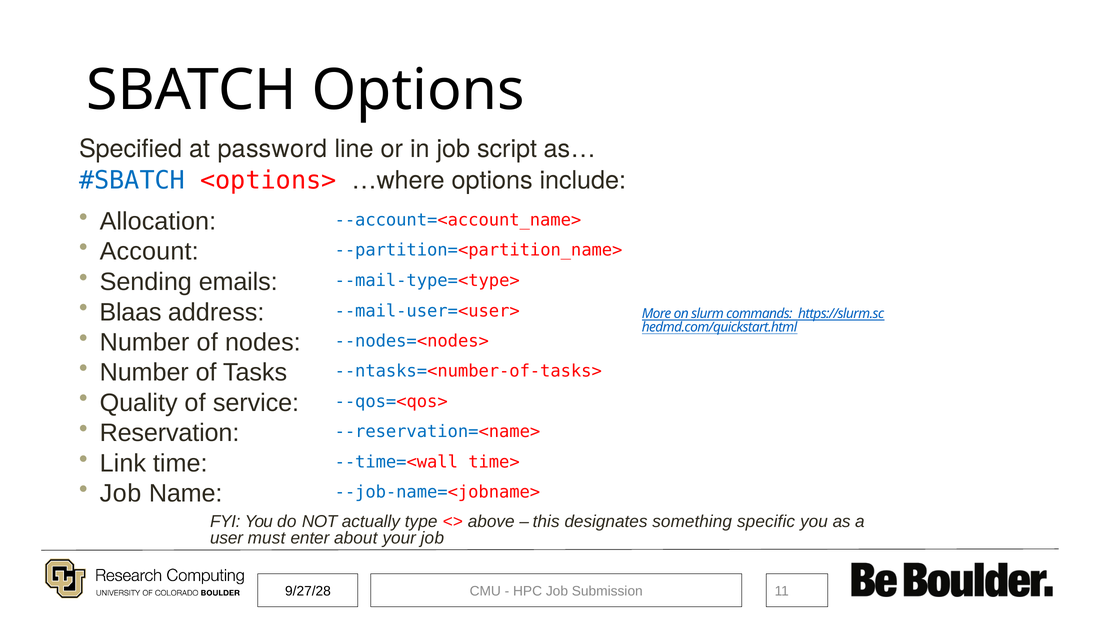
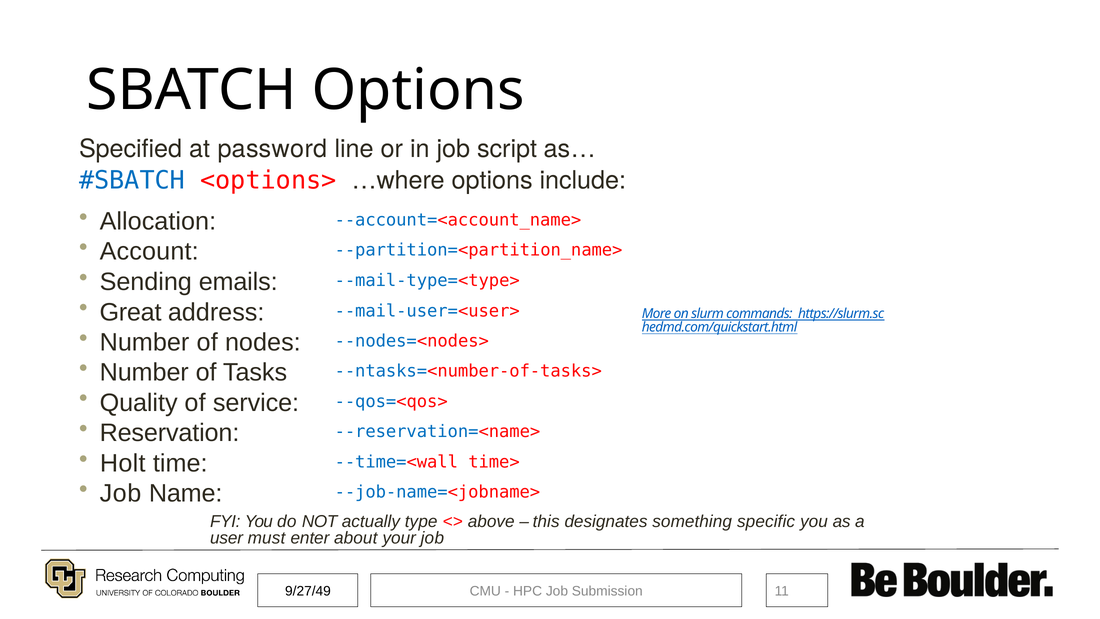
Blaas: Blaas -> Great (130, 312)
Link: Link -> Holt (123, 463)
9/27/28: 9/27/28 -> 9/27/49 (308, 591)
